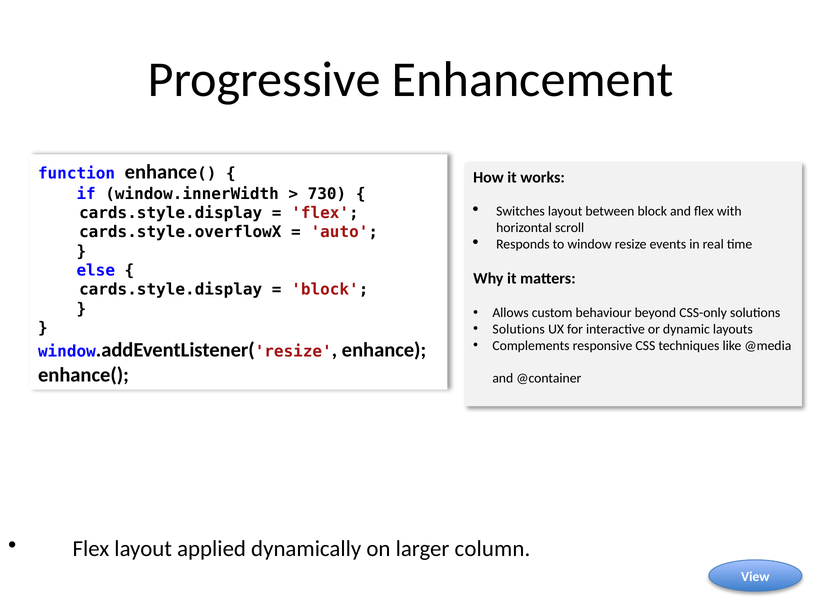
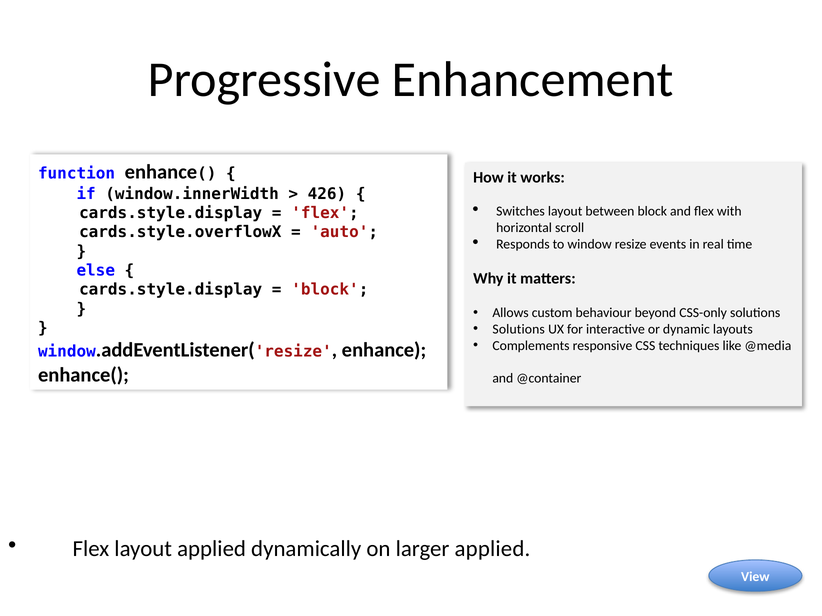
730: 730 -> 426 (327, 194)
larger column: column -> applied (492, 549)
